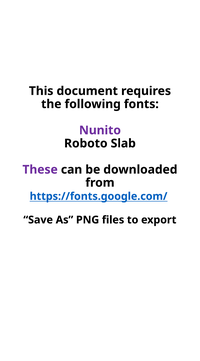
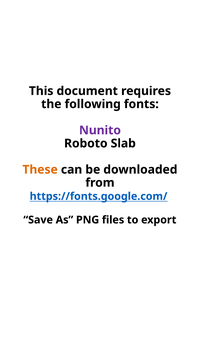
These colour: purple -> orange (40, 169)
